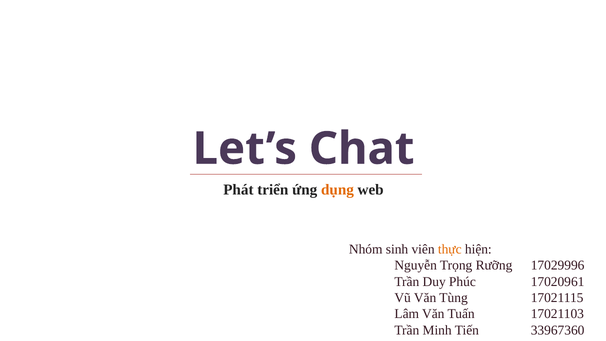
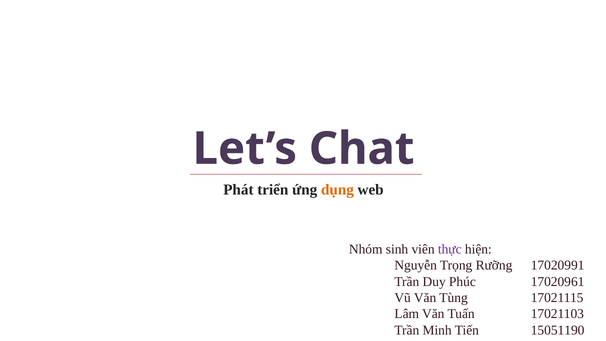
thực colour: orange -> purple (450, 249)
17029996: 17029996 -> 17020991 (558, 265)
33967360: 33967360 -> 15051190 (558, 330)
